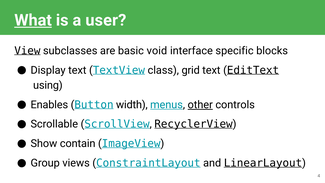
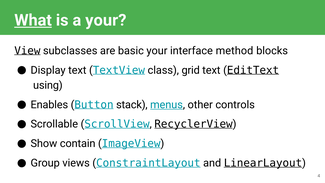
a user: user -> your (106, 20)
basic void: void -> your (157, 51)
specific: specific -> method (234, 51)
width: width -> stack (132, 105)
other underline: present -> none (200, 105)
